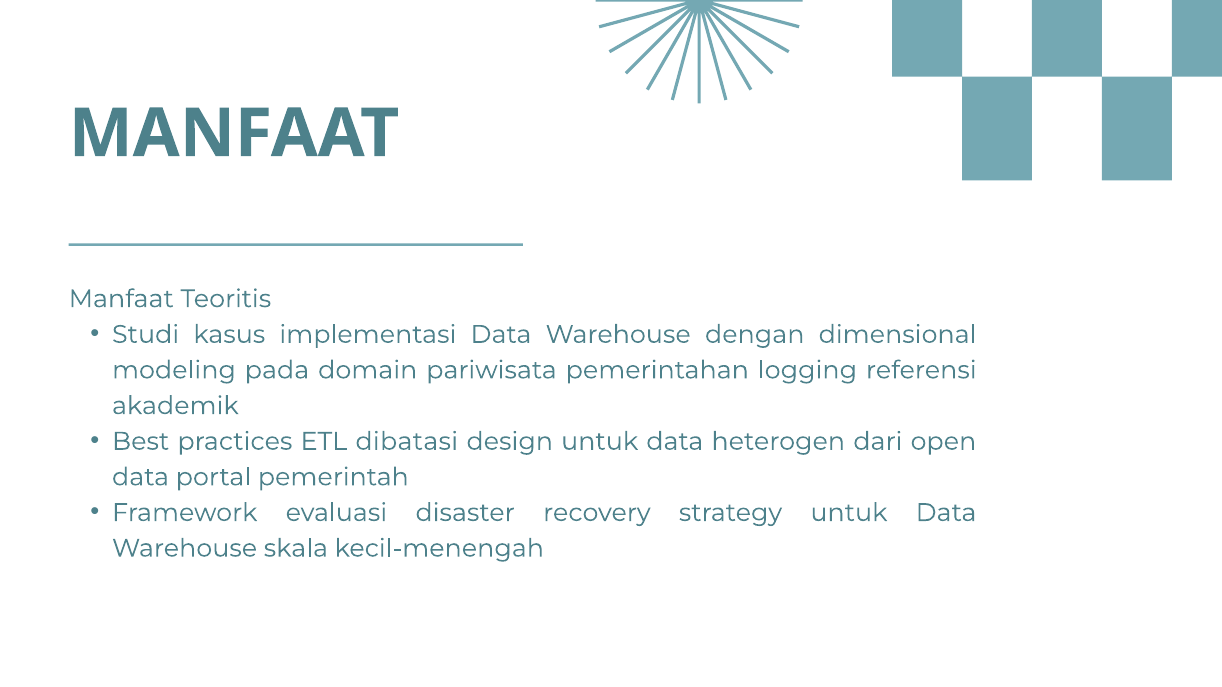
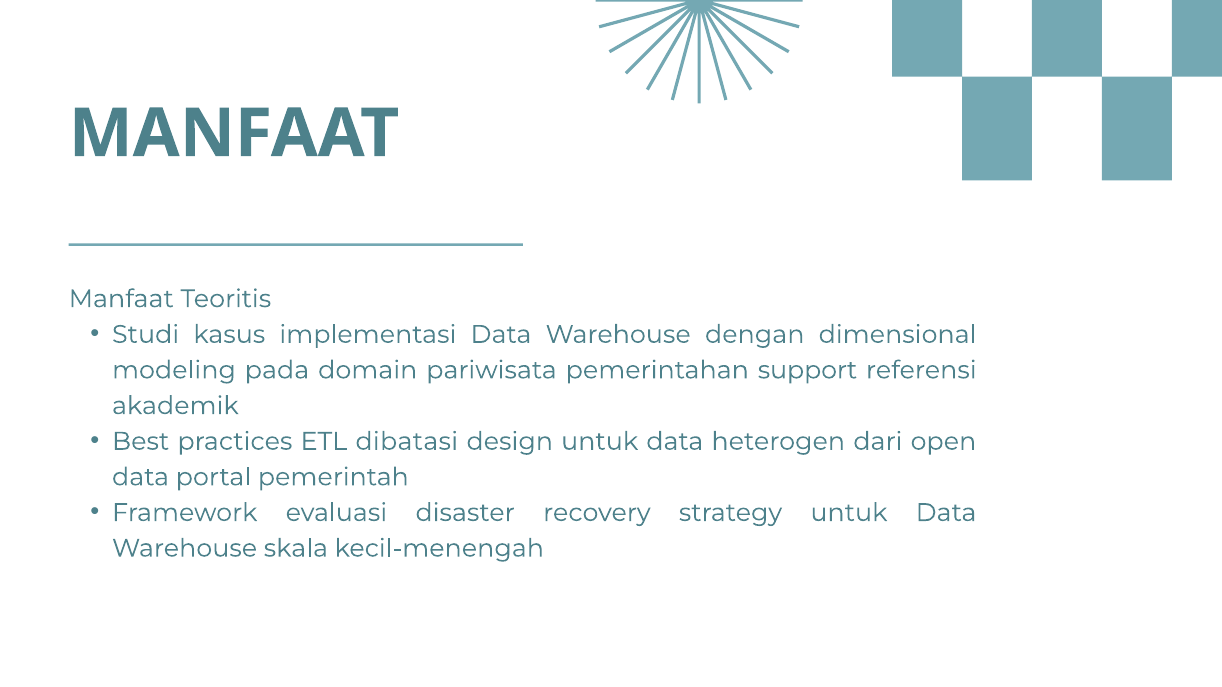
logging: logging -> support (808, 370)
